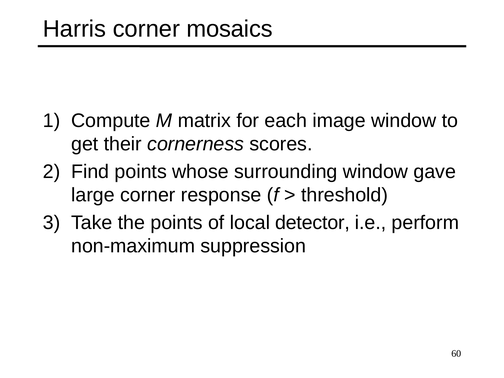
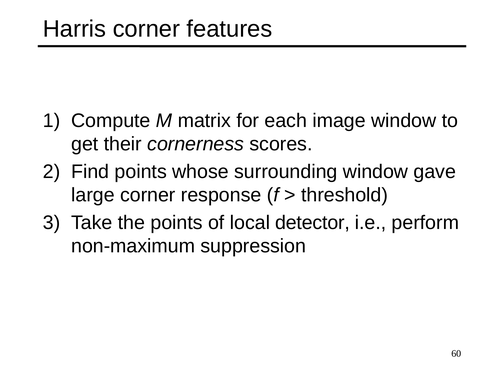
mosaics: mosaics -> features (230, 29)
